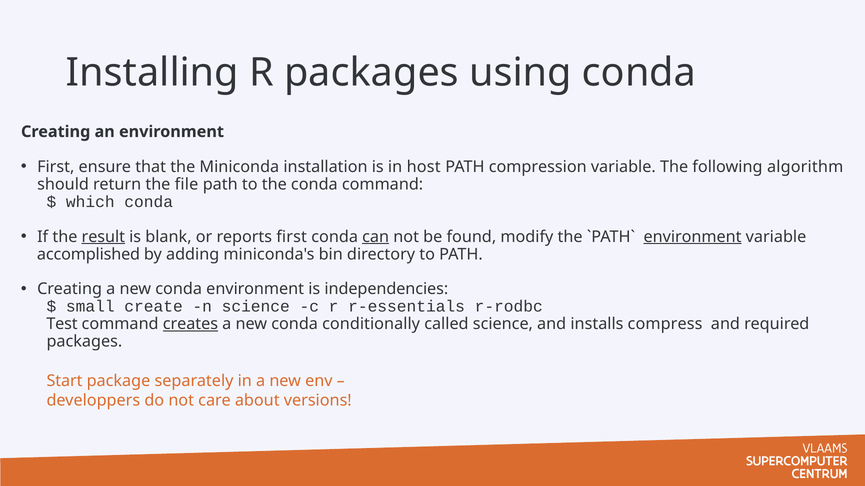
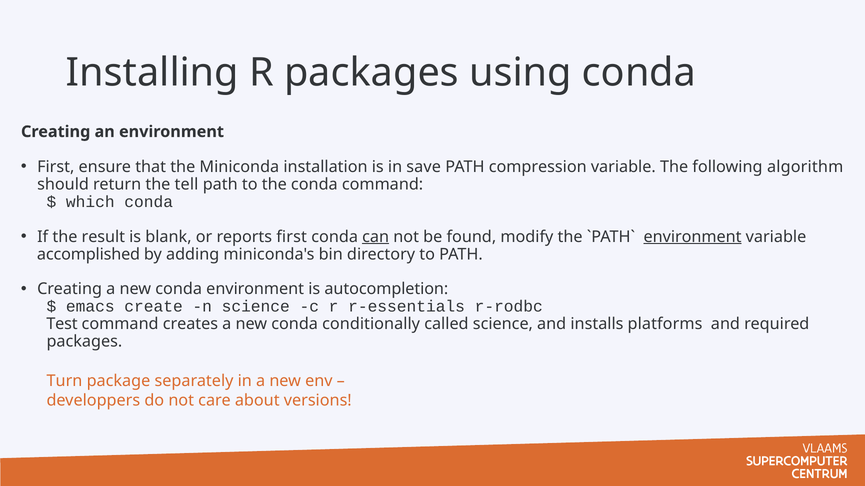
host: host -> save (424, 167)
file: file -> tell (187, 184)
result underline: present -> none (103, 237)
independencies: independencies -> autocompletion (386, 289)
small: small -> emacs (90, 307)
creates underline: present -> none (190, 325)
compress: compress -> platforms (665, 325)
Start: Start -> Turn (64, 381)
